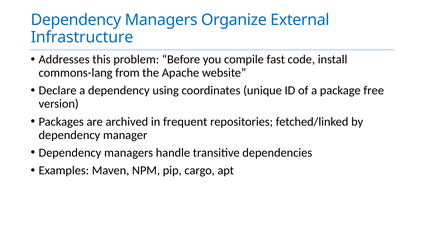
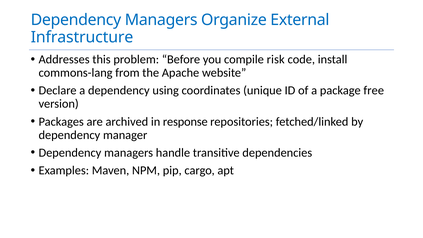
fast: fast -> risk (276, 59)
frequent: frequent -> response (185, 122)
